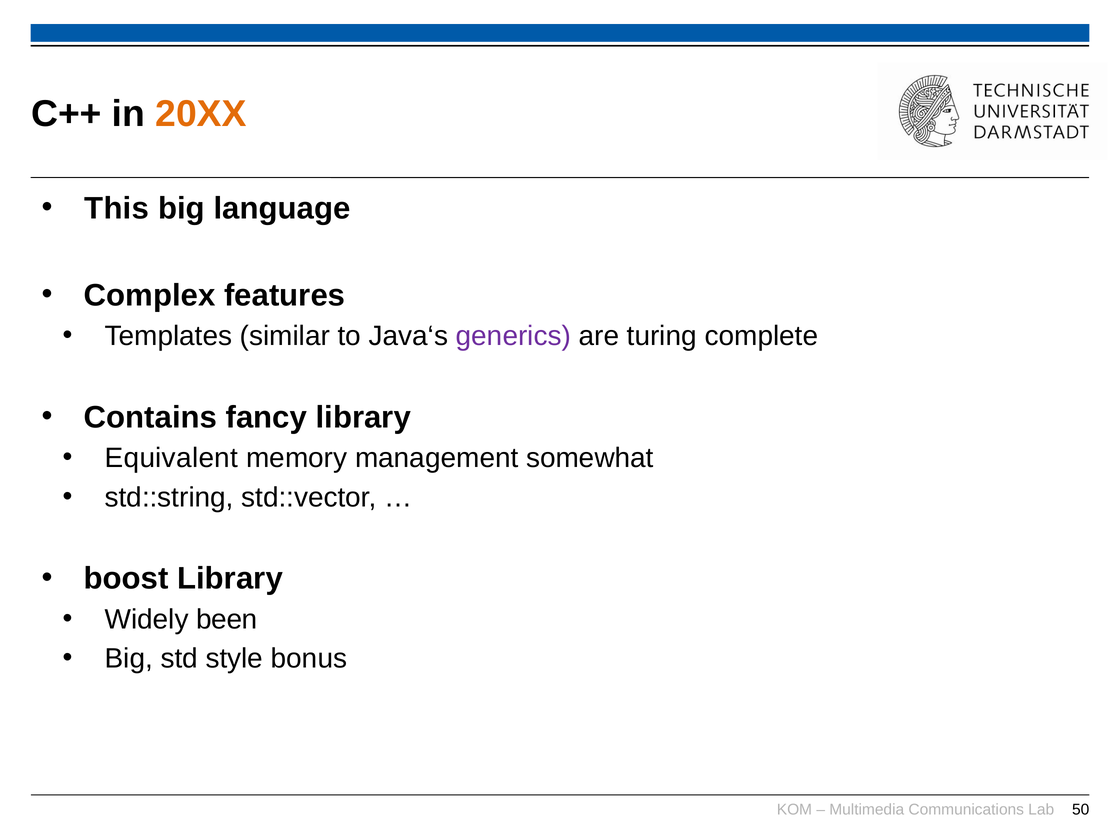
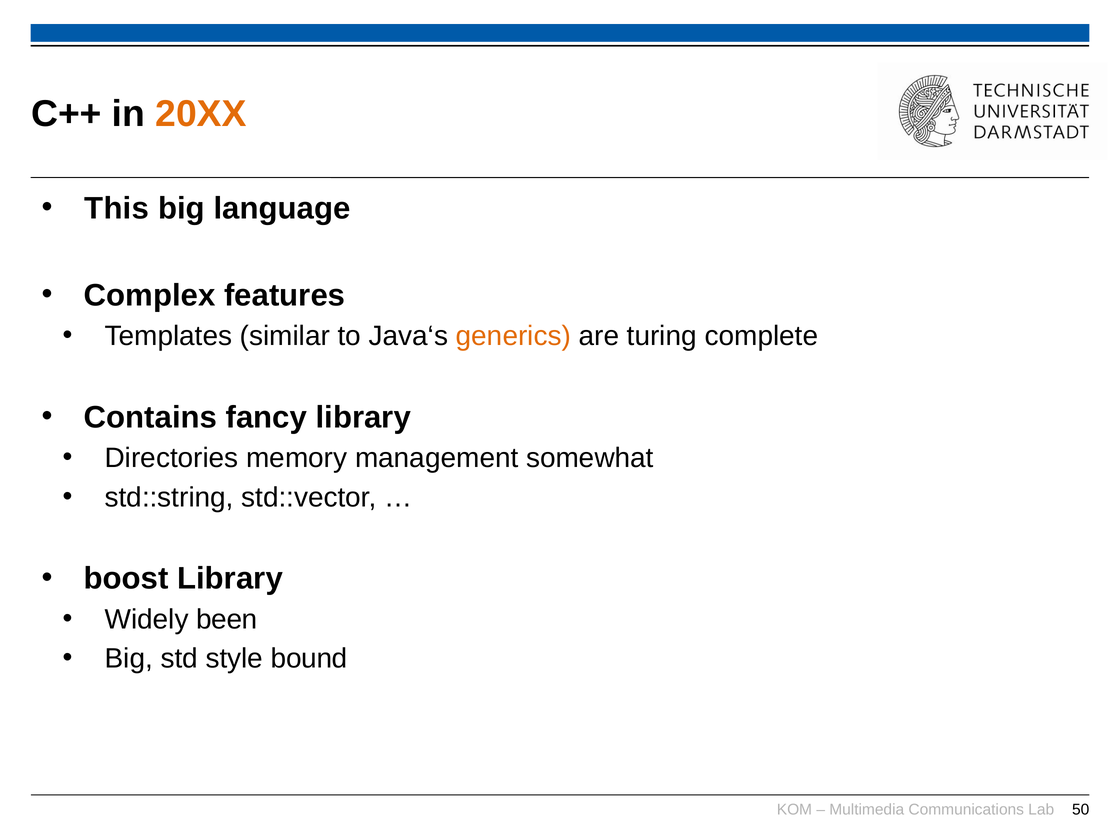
generics colour: purple -> orange (513, 336)
Equivalent: Equivalent -> Directories (172, 458)
bonus: bonus -> bound (309, 659)
